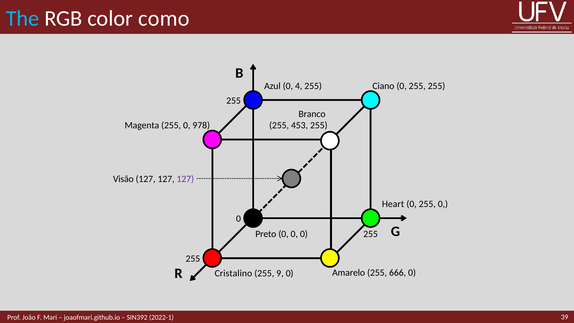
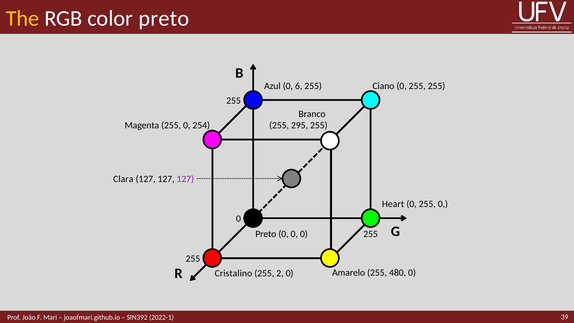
The colour: light blue -> yellow (23, 18)
color como: como -> preto (164, 18)
4: 4 -> 6 (299, 86)
978: 978 -> 254 (201, 125)
453: 453 -> 295 (299, 125)
Visão: Visão -> Clara (123, 179)
9: 9 -> 2 (280, 273)
666: 666 -> 480 (398, 273)
